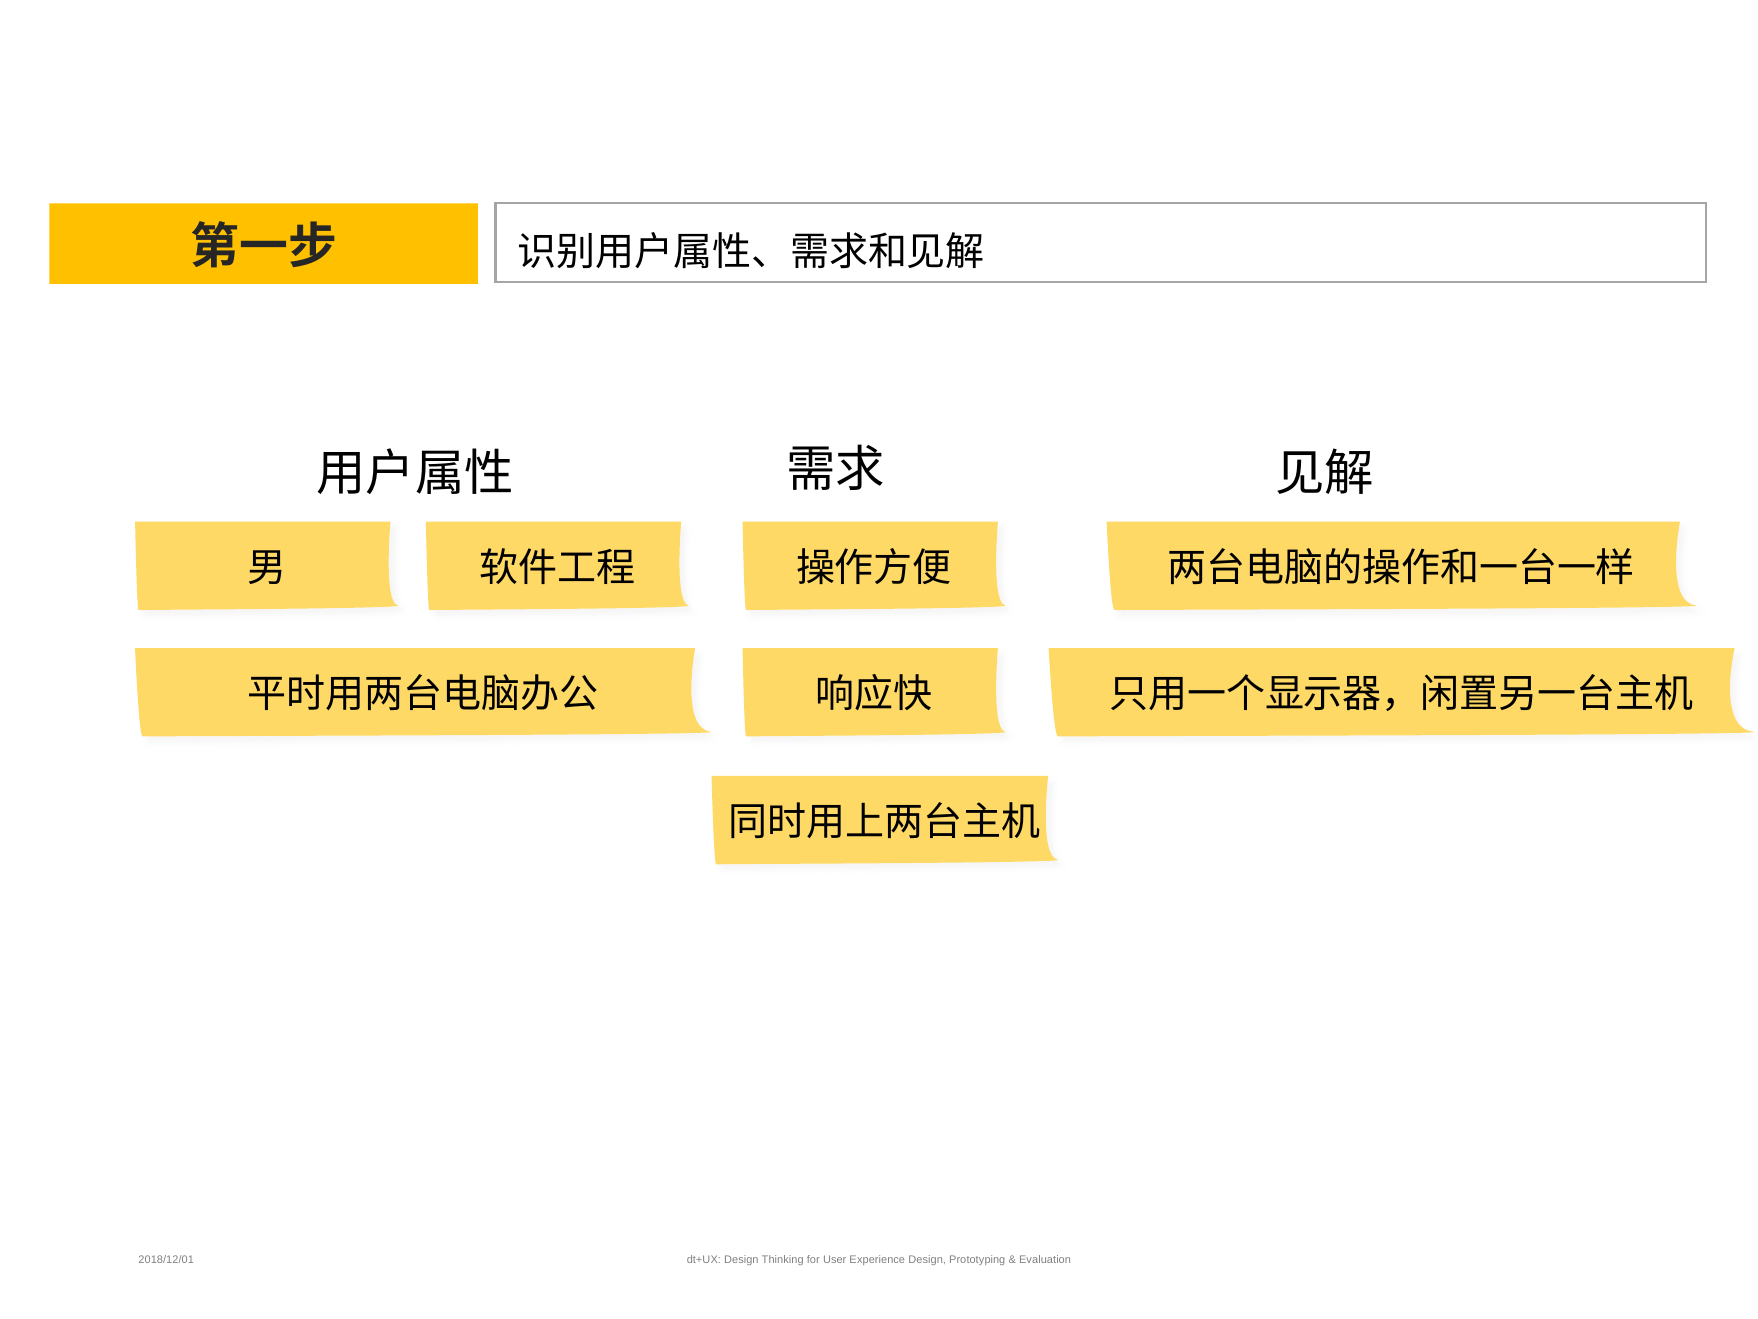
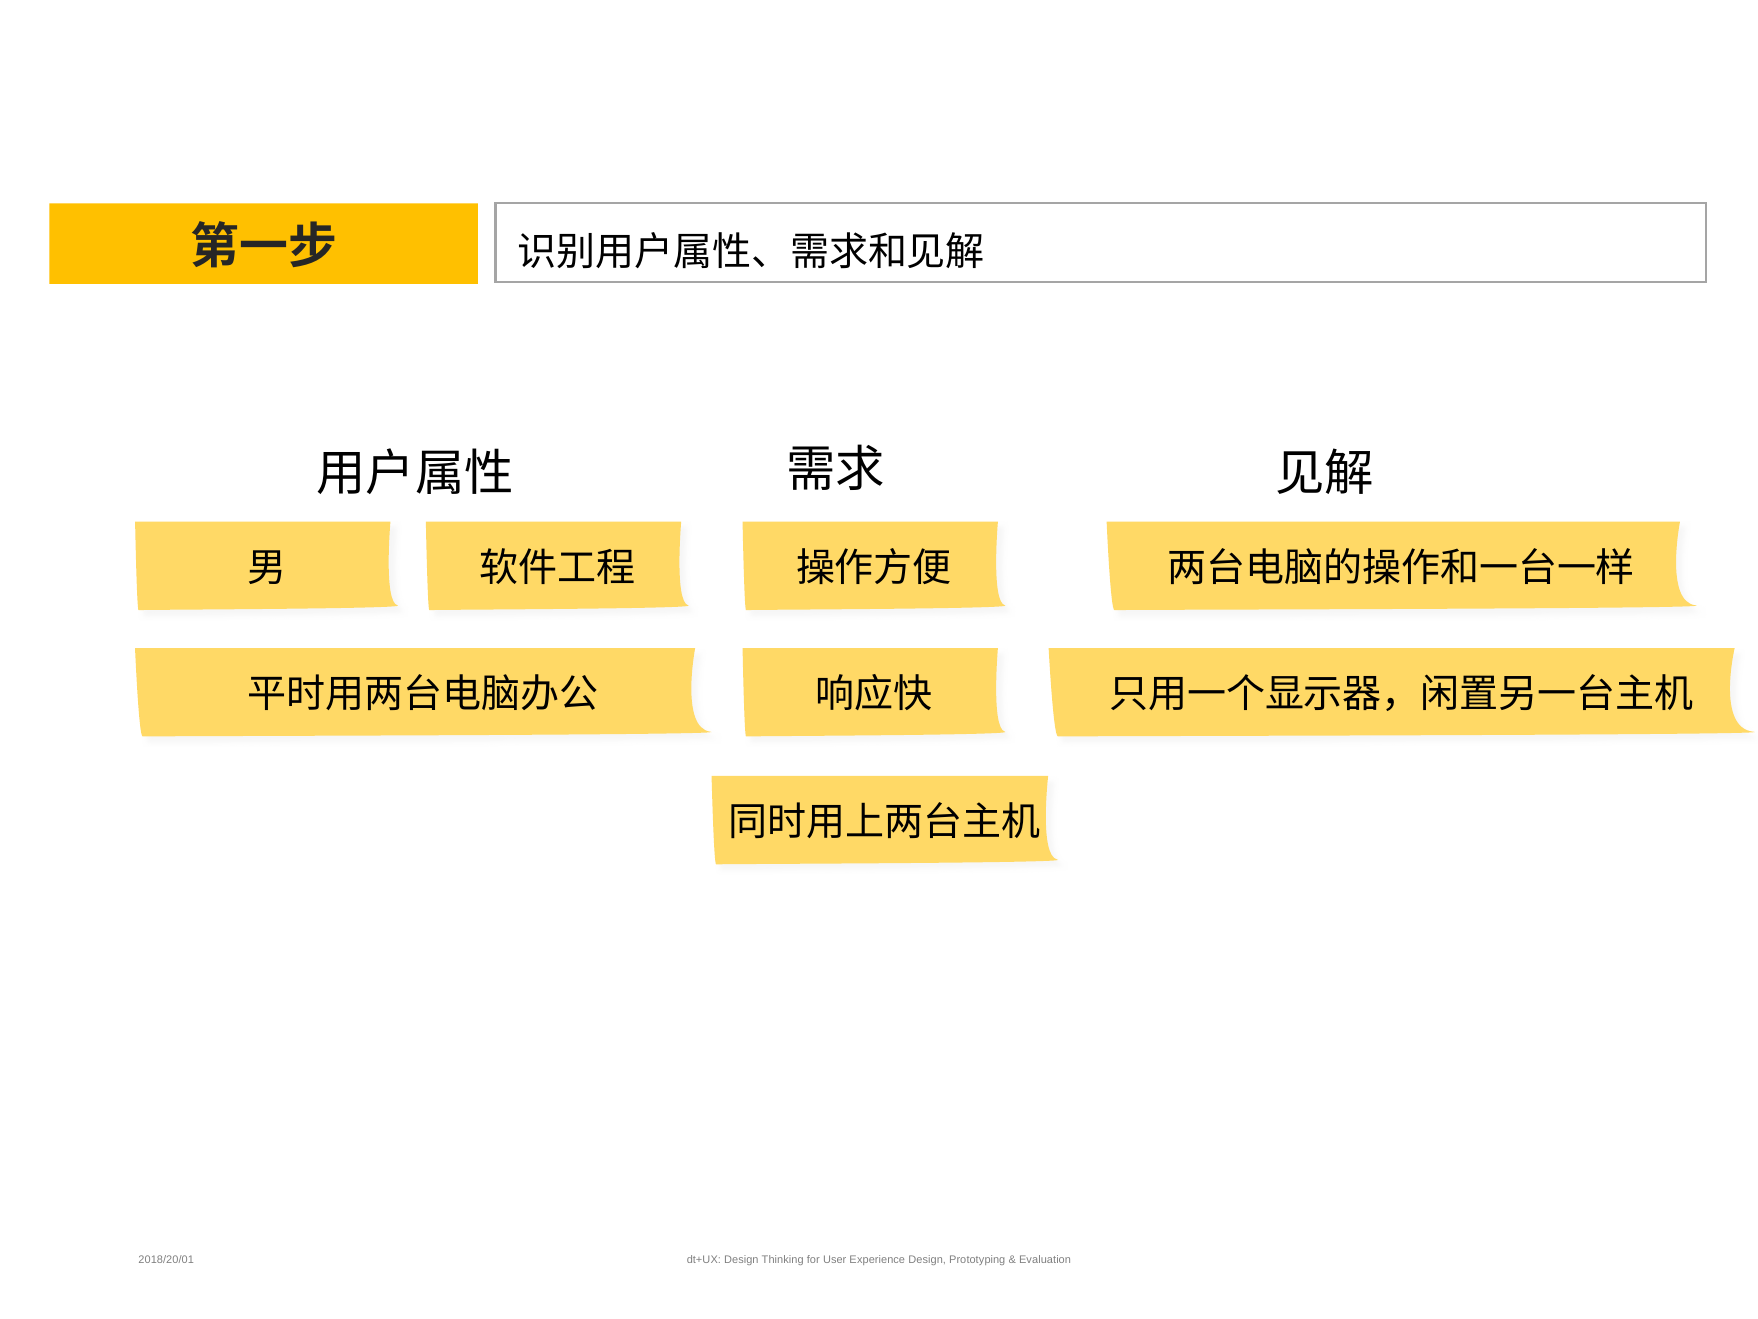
2018/12/01: 2018/12/01 -> 2018/20/01 (166, 1259)
